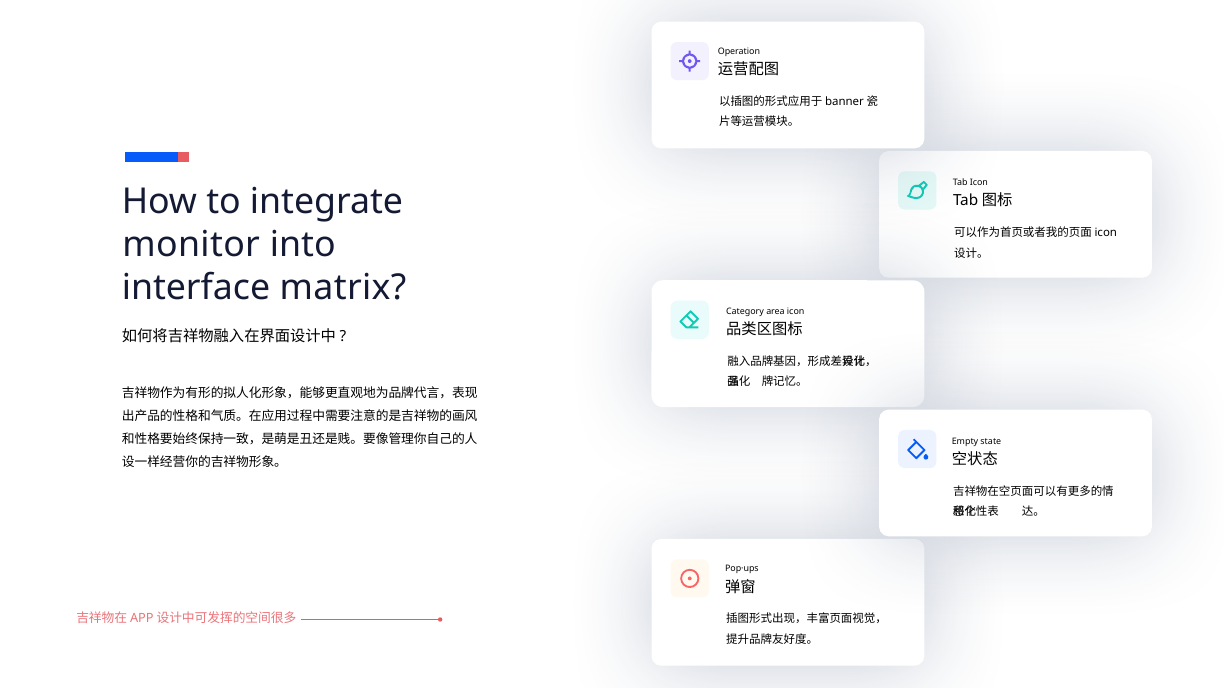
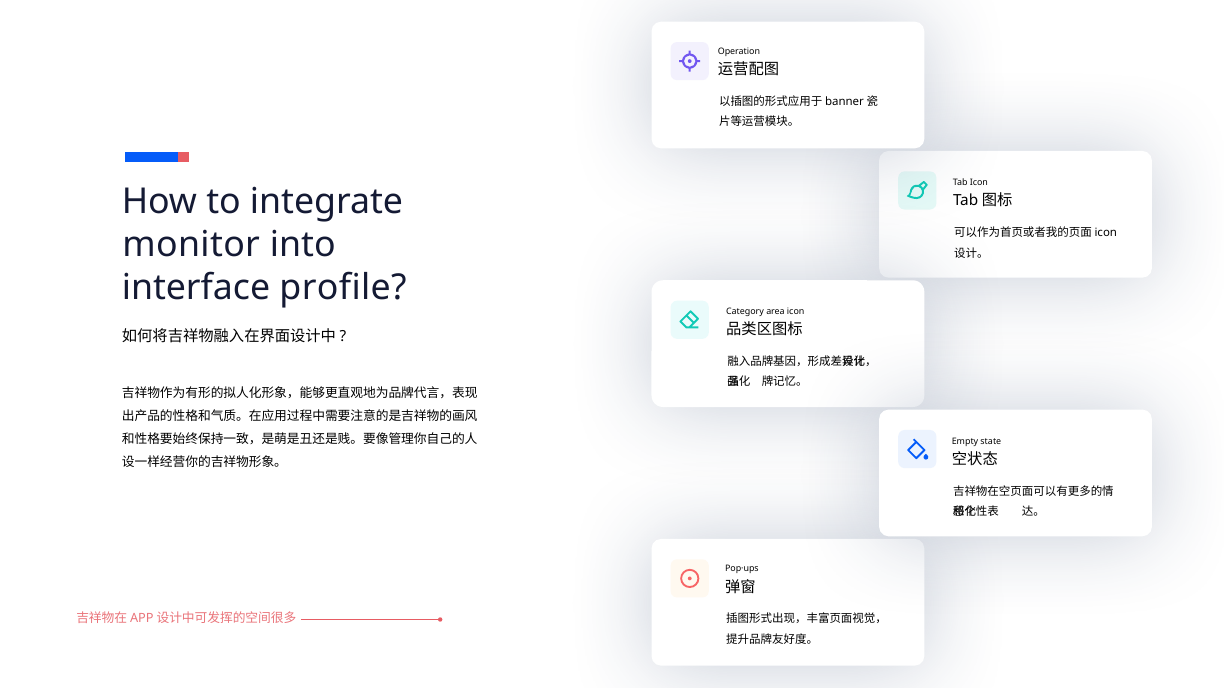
matrix: matrix -> profile (343, 288)
